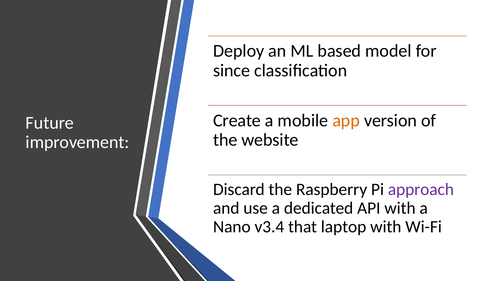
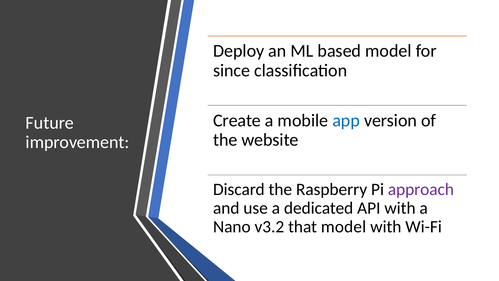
app colour: orange -> blue (346, 120)
v3.4: v3.4 -> v3.2 (269, 227)
that laptop: laptop -> model (343, 227)
